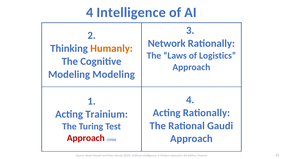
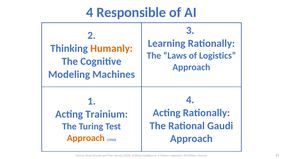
4 Intelligence: Intelligence -> Responsible (131, 12)
Network: Network -> Learning (167, 43)
Modeling Modeling: Modeling -> Machines (114, 74)
Approach colour: red -> orange (86, 138)
